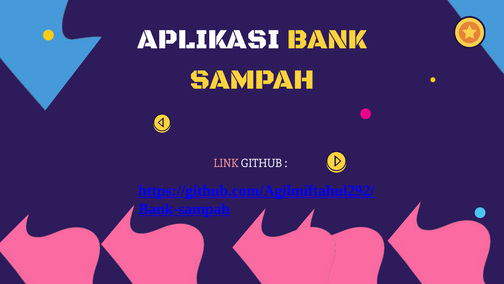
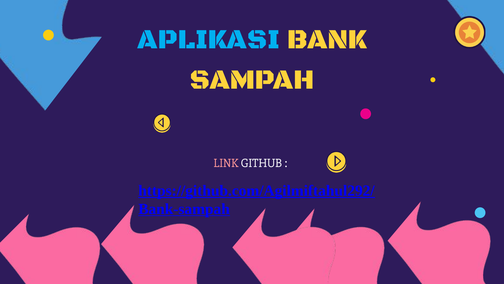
APLIKASI colour: white -> light blue (209, 39)
